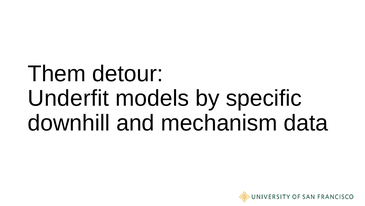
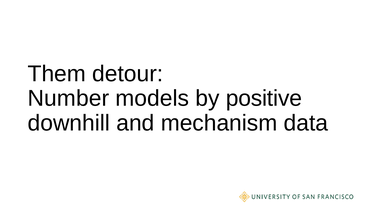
Underfit: Underfit -> Number (68, 98)
specific: specific -> positive (264, 98)
